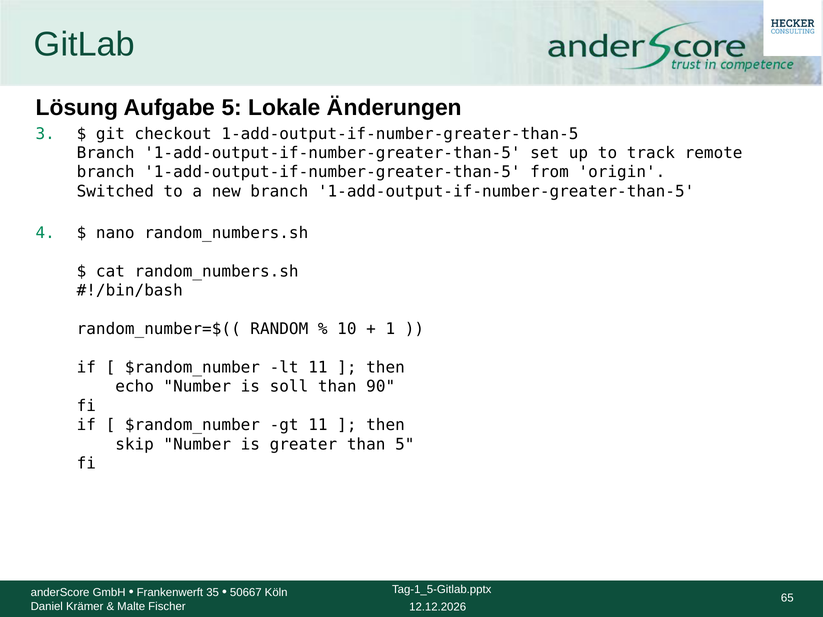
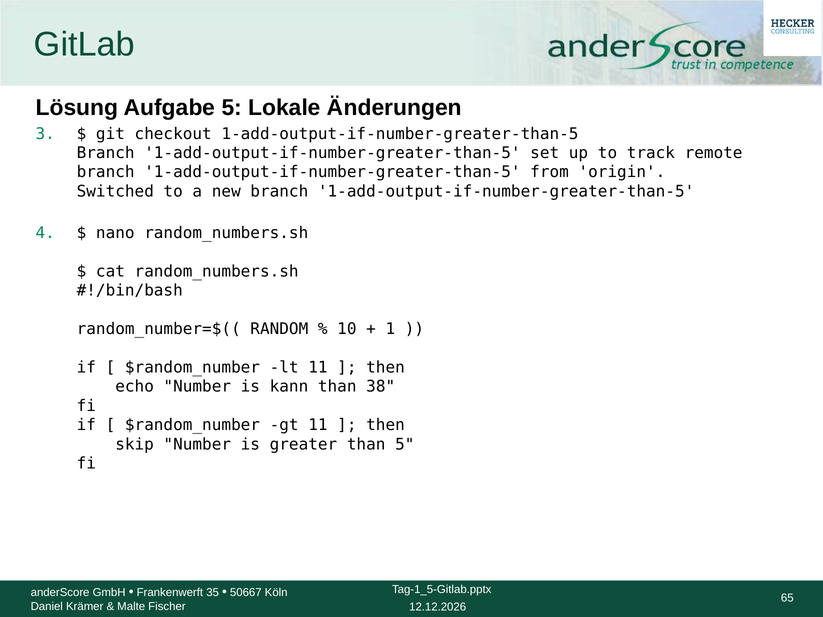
soll: soll -> kann (289, 387)
90: 90 -> 38 (381, 387)
